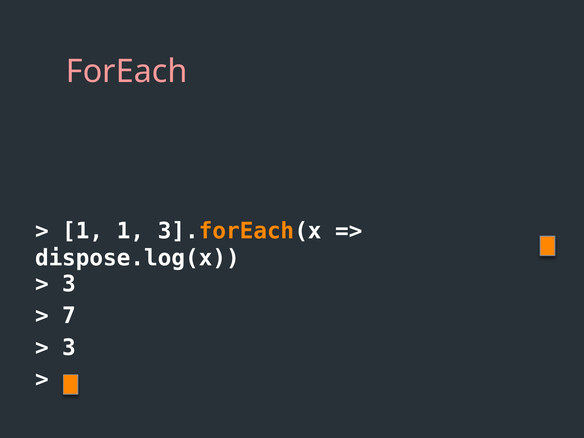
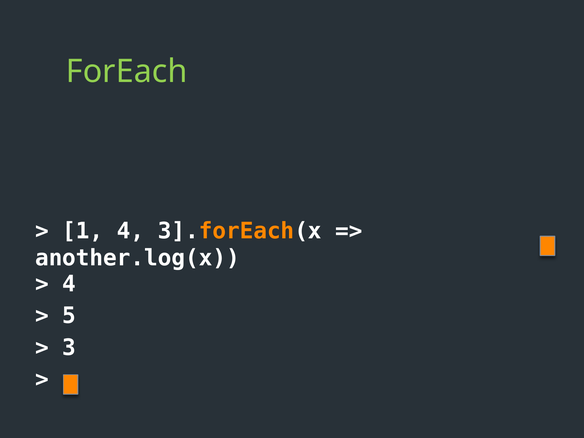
ForEach colour: pink -> light green (127, 71)
1 1: 1 -> 4 (131, 231)
dispose.log(x: dispose.log(x -> another.log(x (137, 258)
3: 3 -> 4 (69, 284)
7: 7 -> 5 (69, 316)
